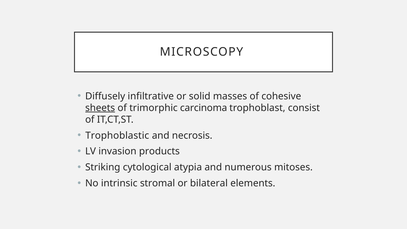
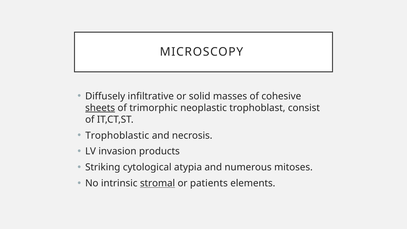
carcinoma: carcinoma -> neoplastic (204, 108)
stromal underline: none -> present (158, 183)
bilateral: bilateral -> patients (209, 183)
